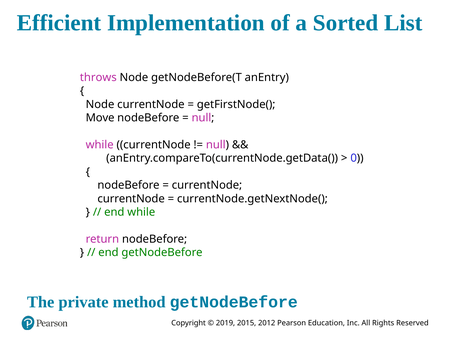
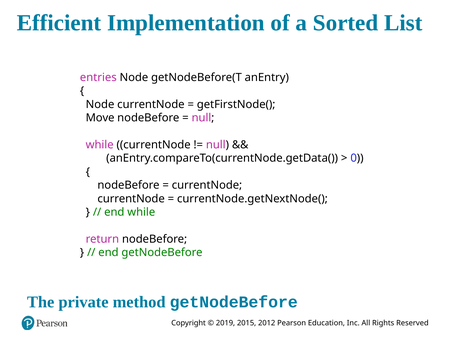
throws: throws -> entries (98, 77)
